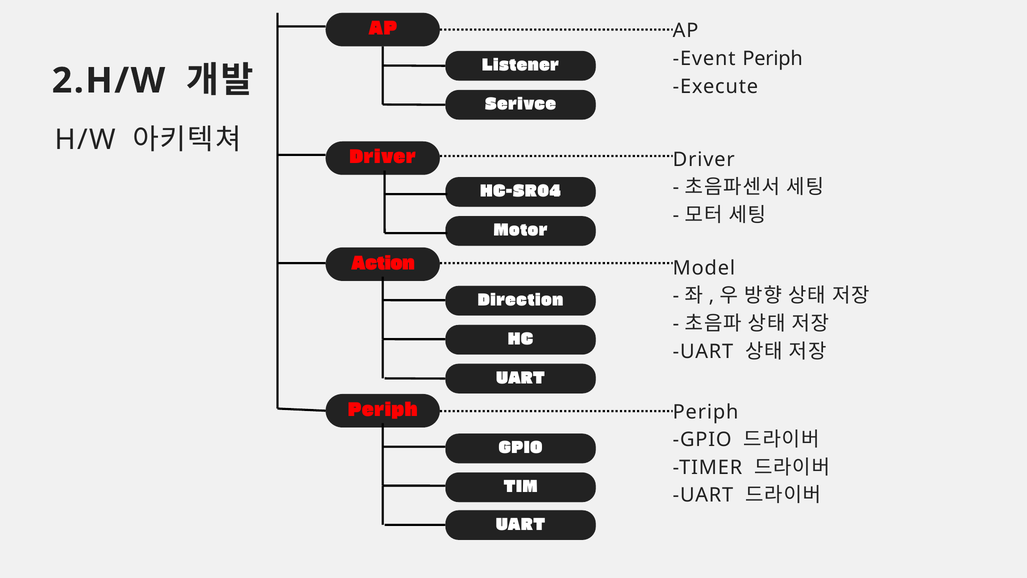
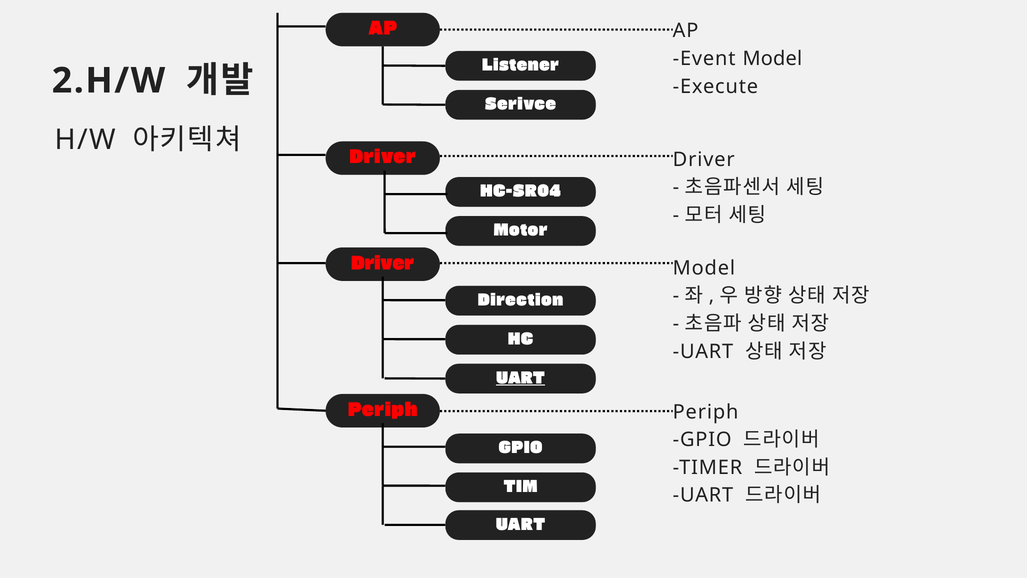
Event Periph: Periph -> Model (772, 59)
Action: Action -> Driver (383, 264)
UART underline: none -> present (520, 378)
